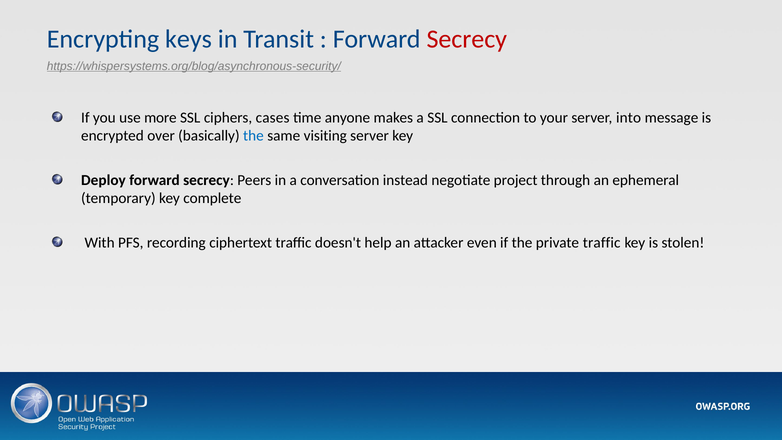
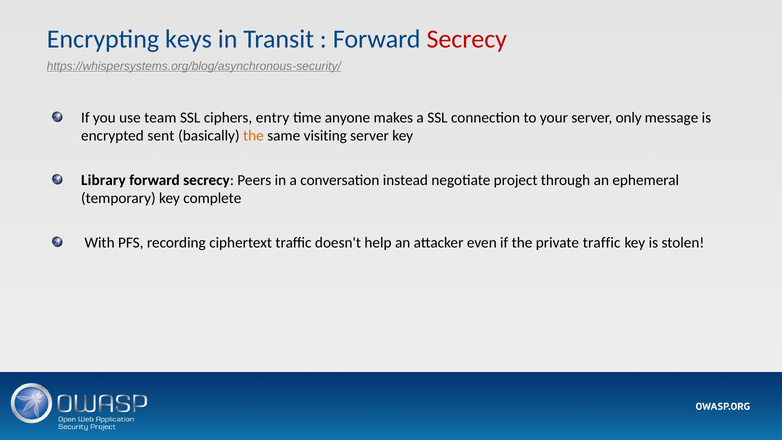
more: more -> team (160, 117)
cases: cases -> entry (273, 117)
into: into -> only (629, 117)
over: over -> sent (161, 136)
the colour: blue -> orange (253, 136)
Deploy: Deploy -> Library (103, 180)
